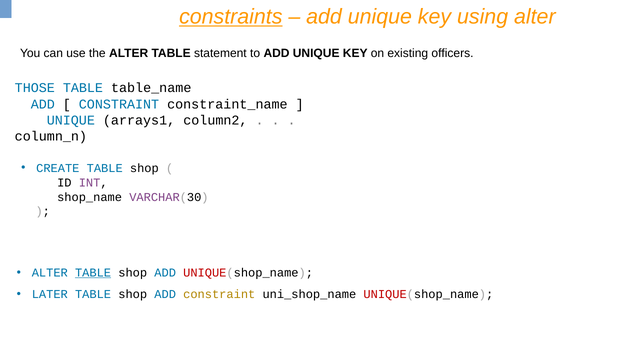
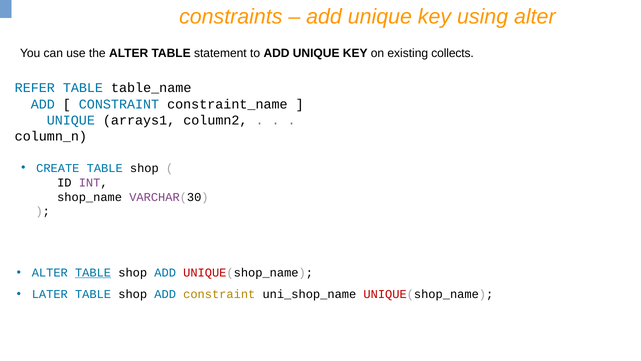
constraints underline: present -> none (231, 17)
officers: officers -> collects (453, 53)
THOSE: THOSE -> REFER (35, 88)
